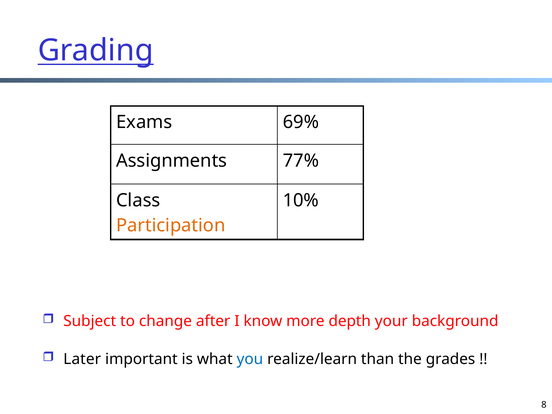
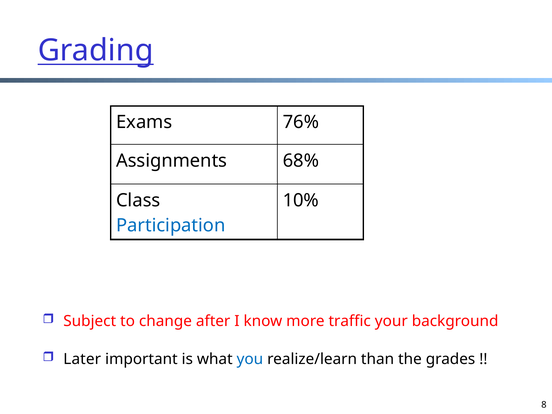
69%: 69% -> 76% (301, 122)
77%: 77% -> 68% (301, 161)
Participation colour: orange -> blue (171, 225)
depth: depth -> traffic (350, 321)
